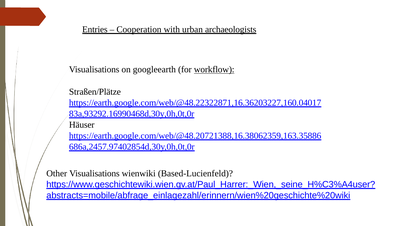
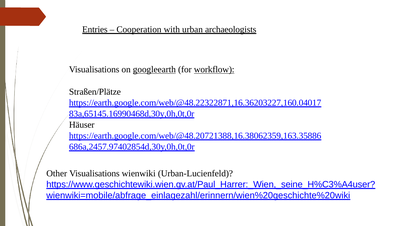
googleearth underline: none -> present (154, 69)
83a,93292.16990468d,30y,0h,0t,0r: 83a,93292.16990468d,30y,0h,0t,0r -> 83a,65145.16990468d,30y,0h,0t,0r (132, 114)
Based-Lucienfeld: Based-Lucienfeld -> Urban-Lucienfeld (195, 173)
abstracts=mobile/abfrage_einlagezahl/erinnern/wien%20geschichte%20wiki: abstracts=mobile/abfrage_einlagezahl/erinnern/wien%20geschichte%20wiki -> wienwiki=mobile/abfrage_einlagezahl/erinnern/wien%20geschichte%20wiki (198, 195)
